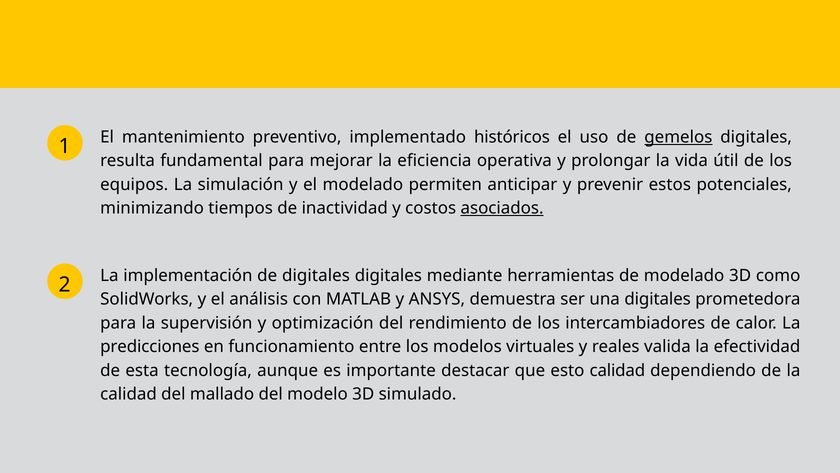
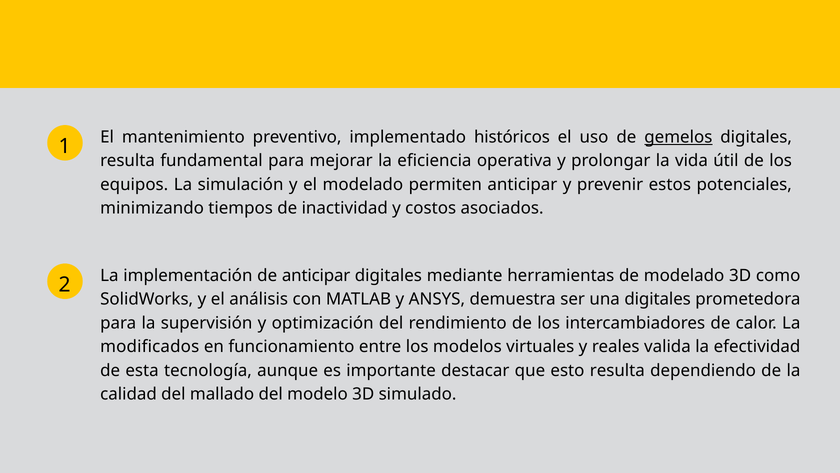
asociados underline: present -> none (502, 208)
de digitales: digitales -> anticipar (316, 275)
predicciones: predicciones -> modificados (150, 346)
esto calidad: calidad -> resulta (617, 370)
